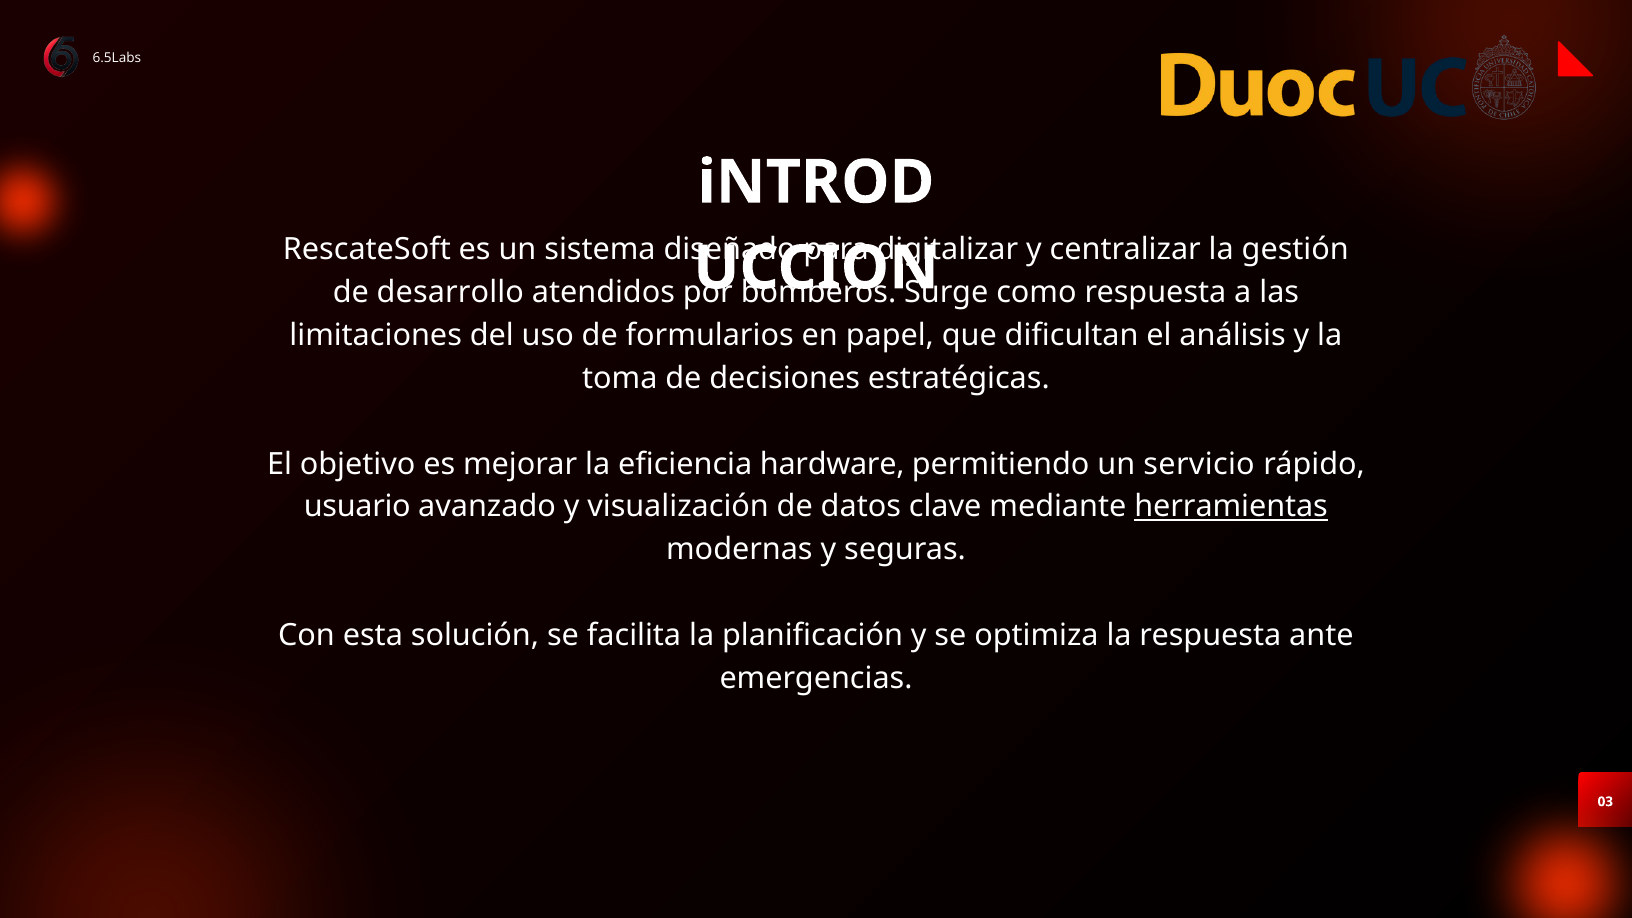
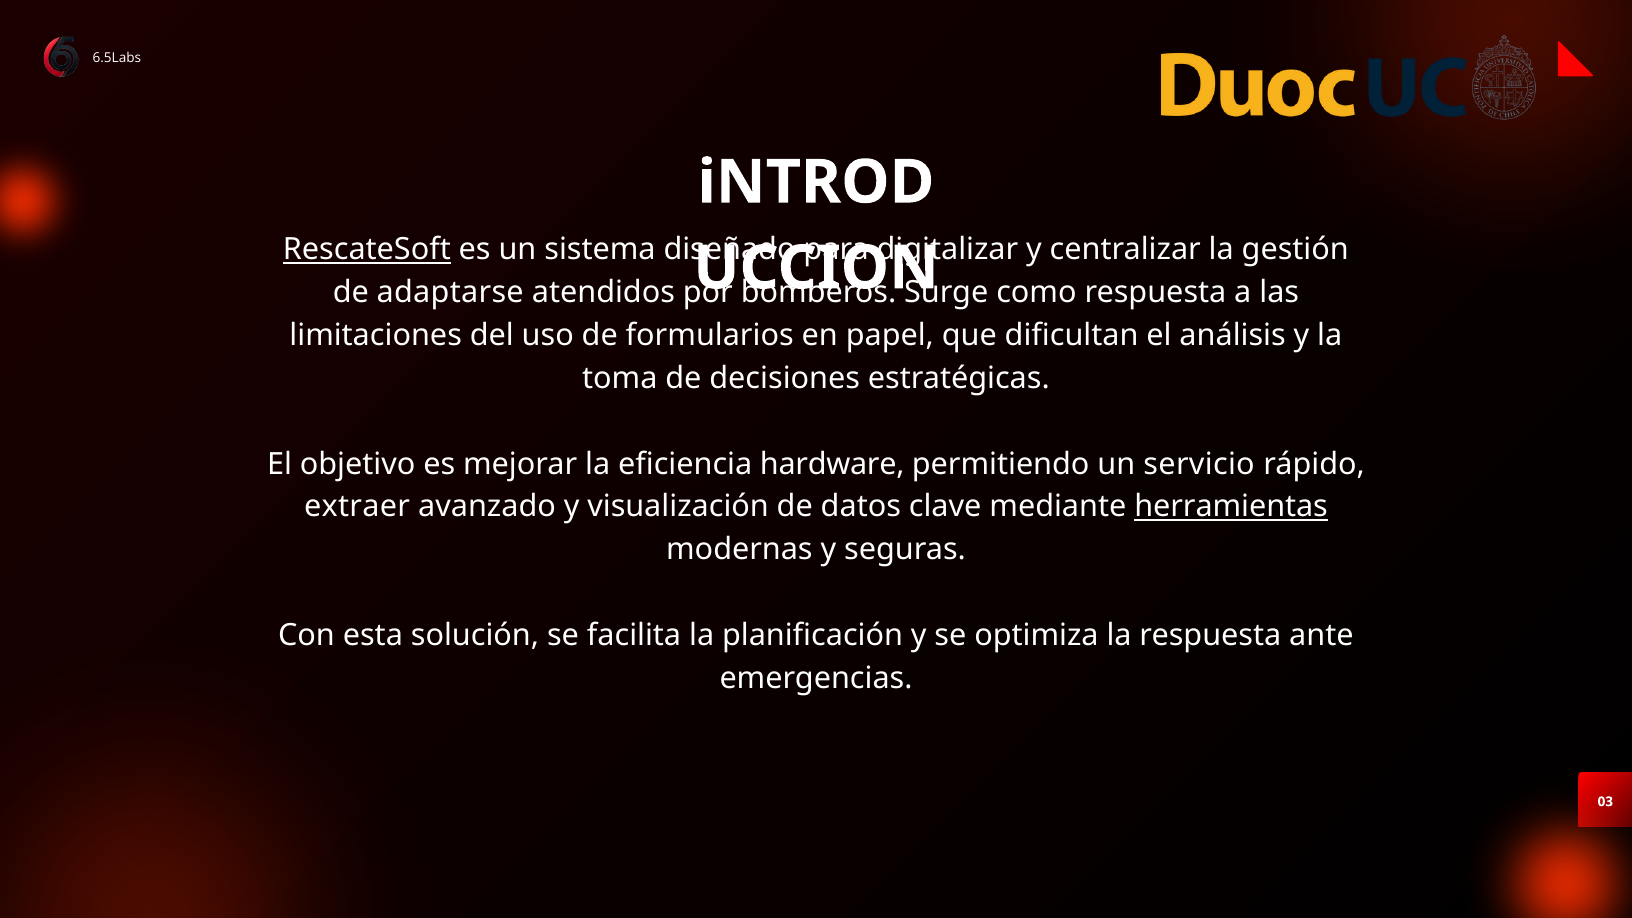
RescateSoft underline: none -> present (367, 250)
desarrollo: desarrollo -> adaptarse (450, 293)
usuario: usuario -> extraer (357, 507)
